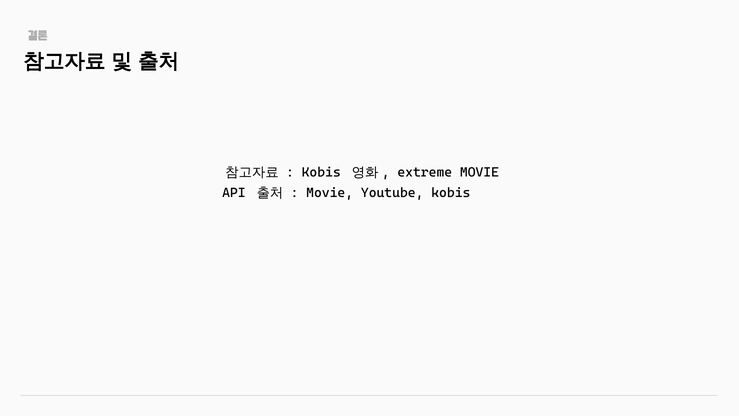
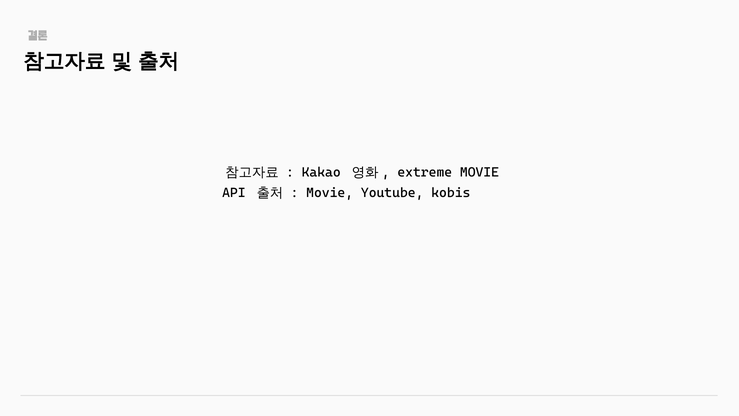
Kobis: Kobis -> Kakao (321, 172)
